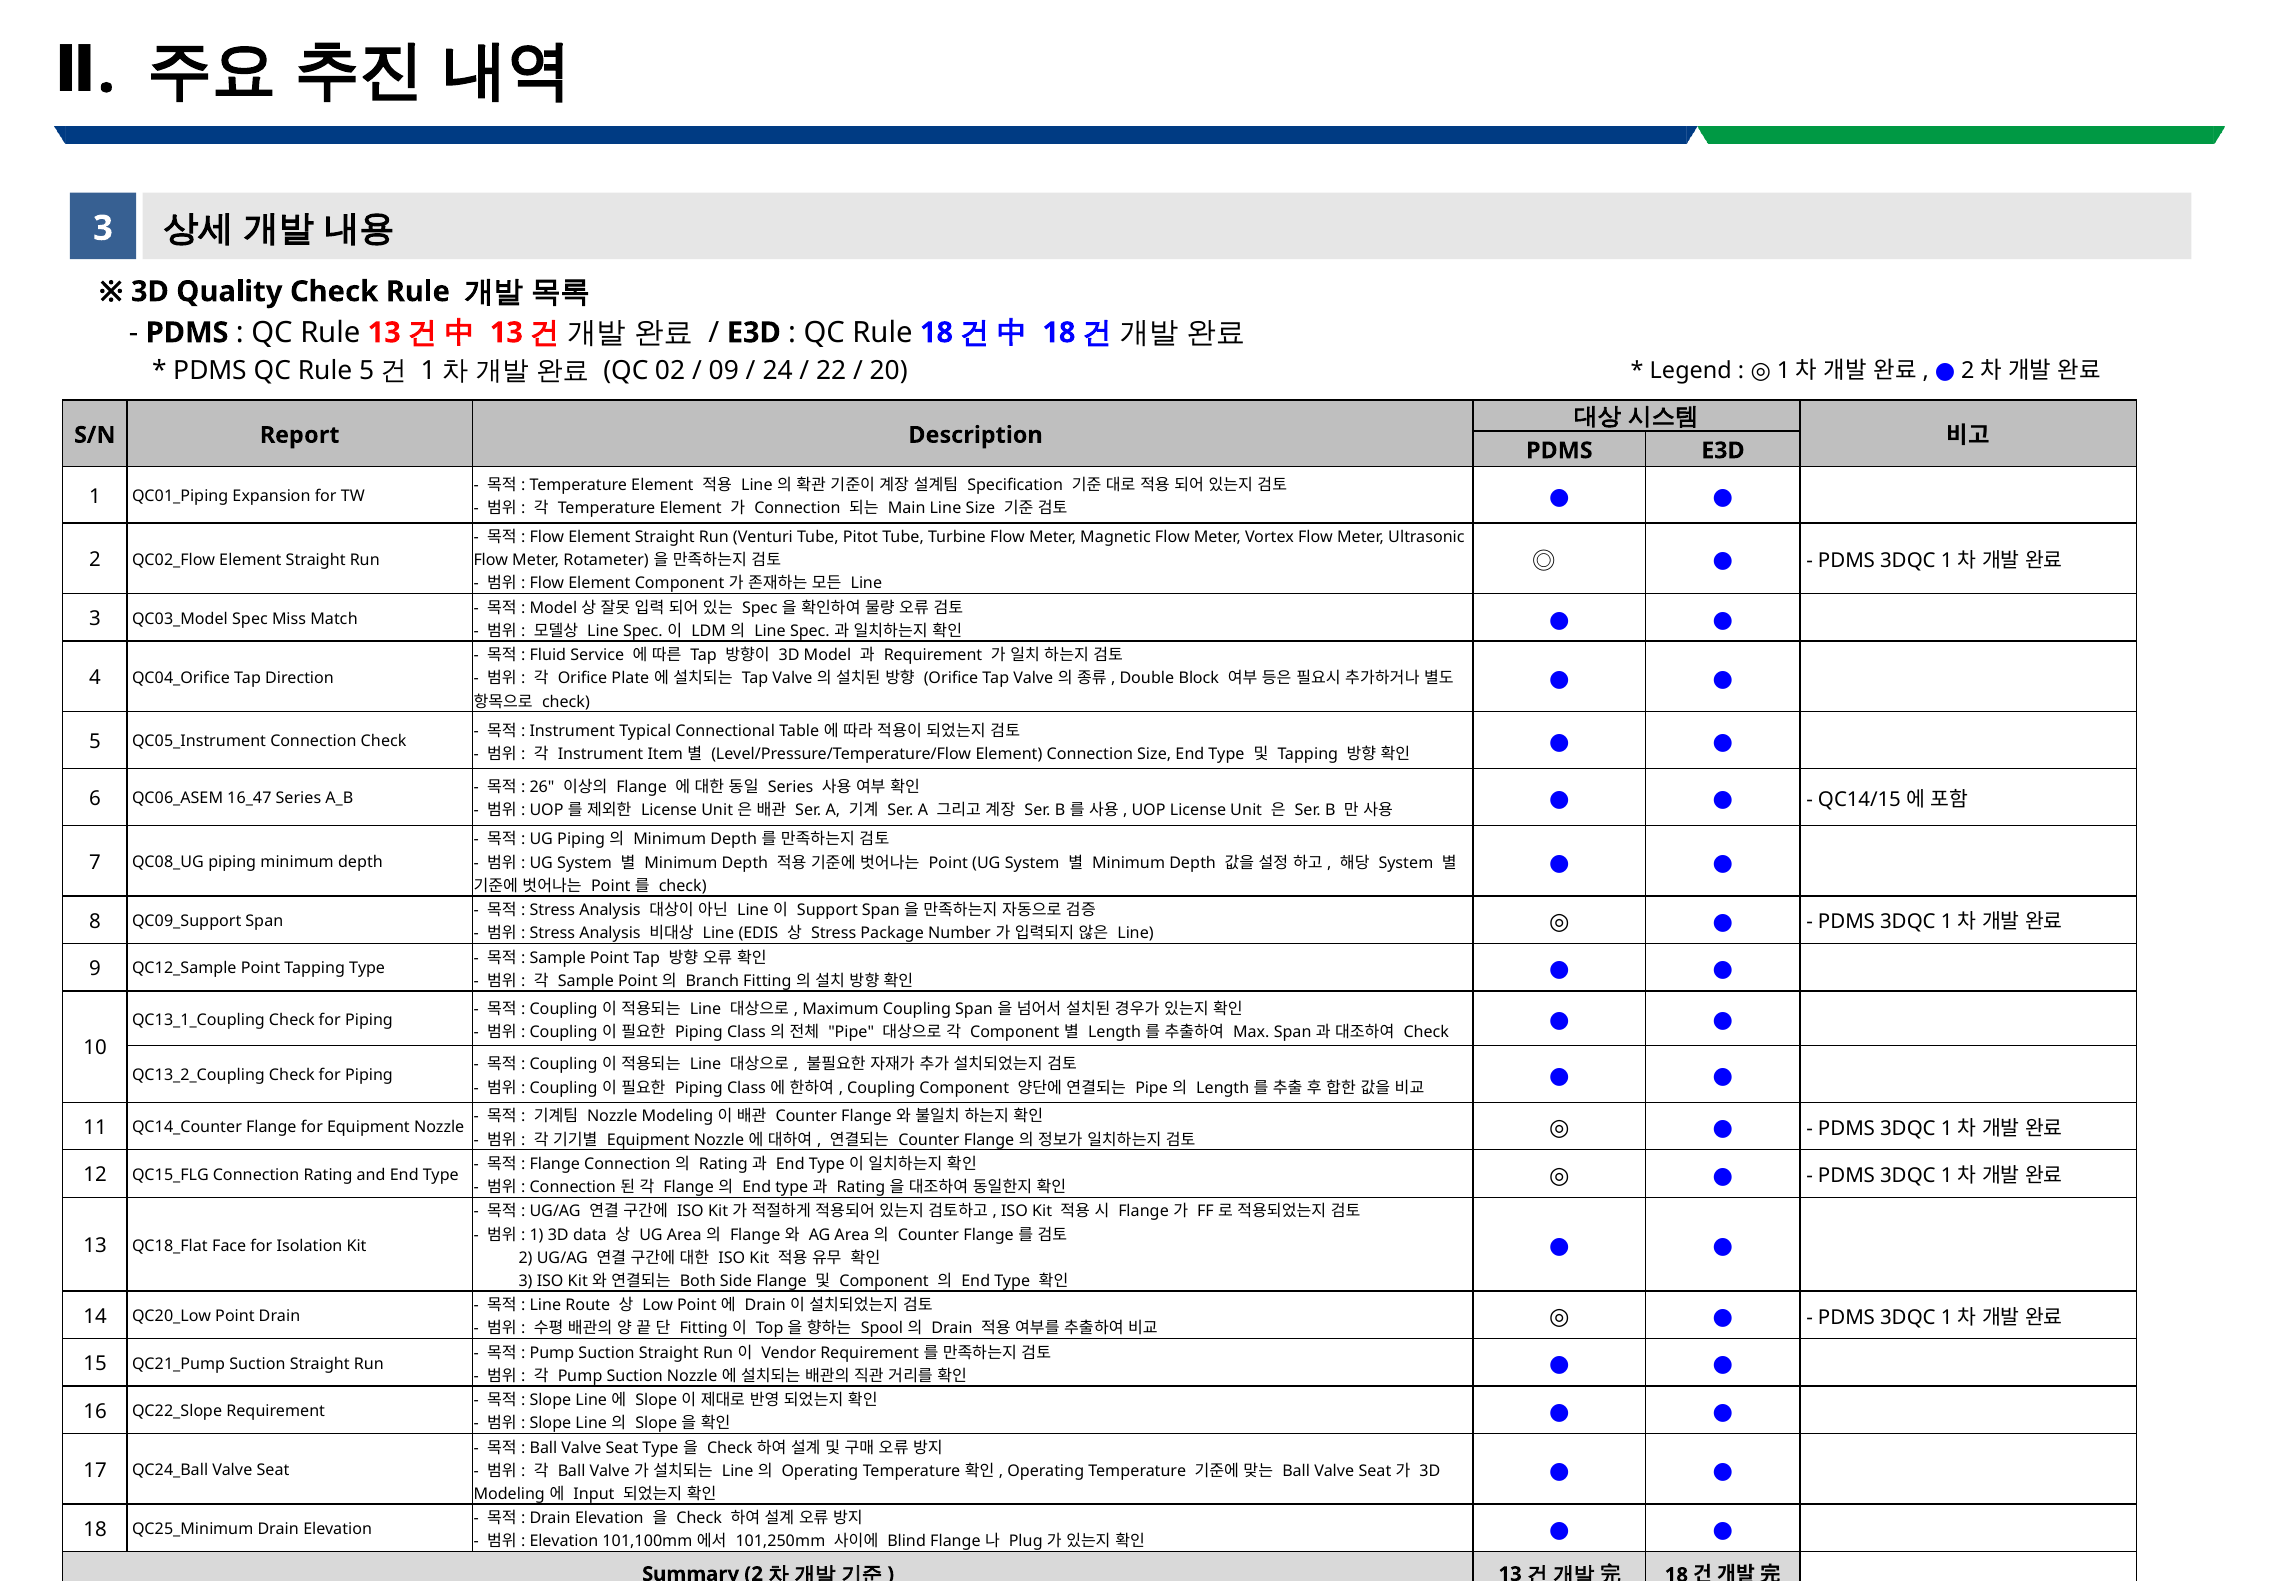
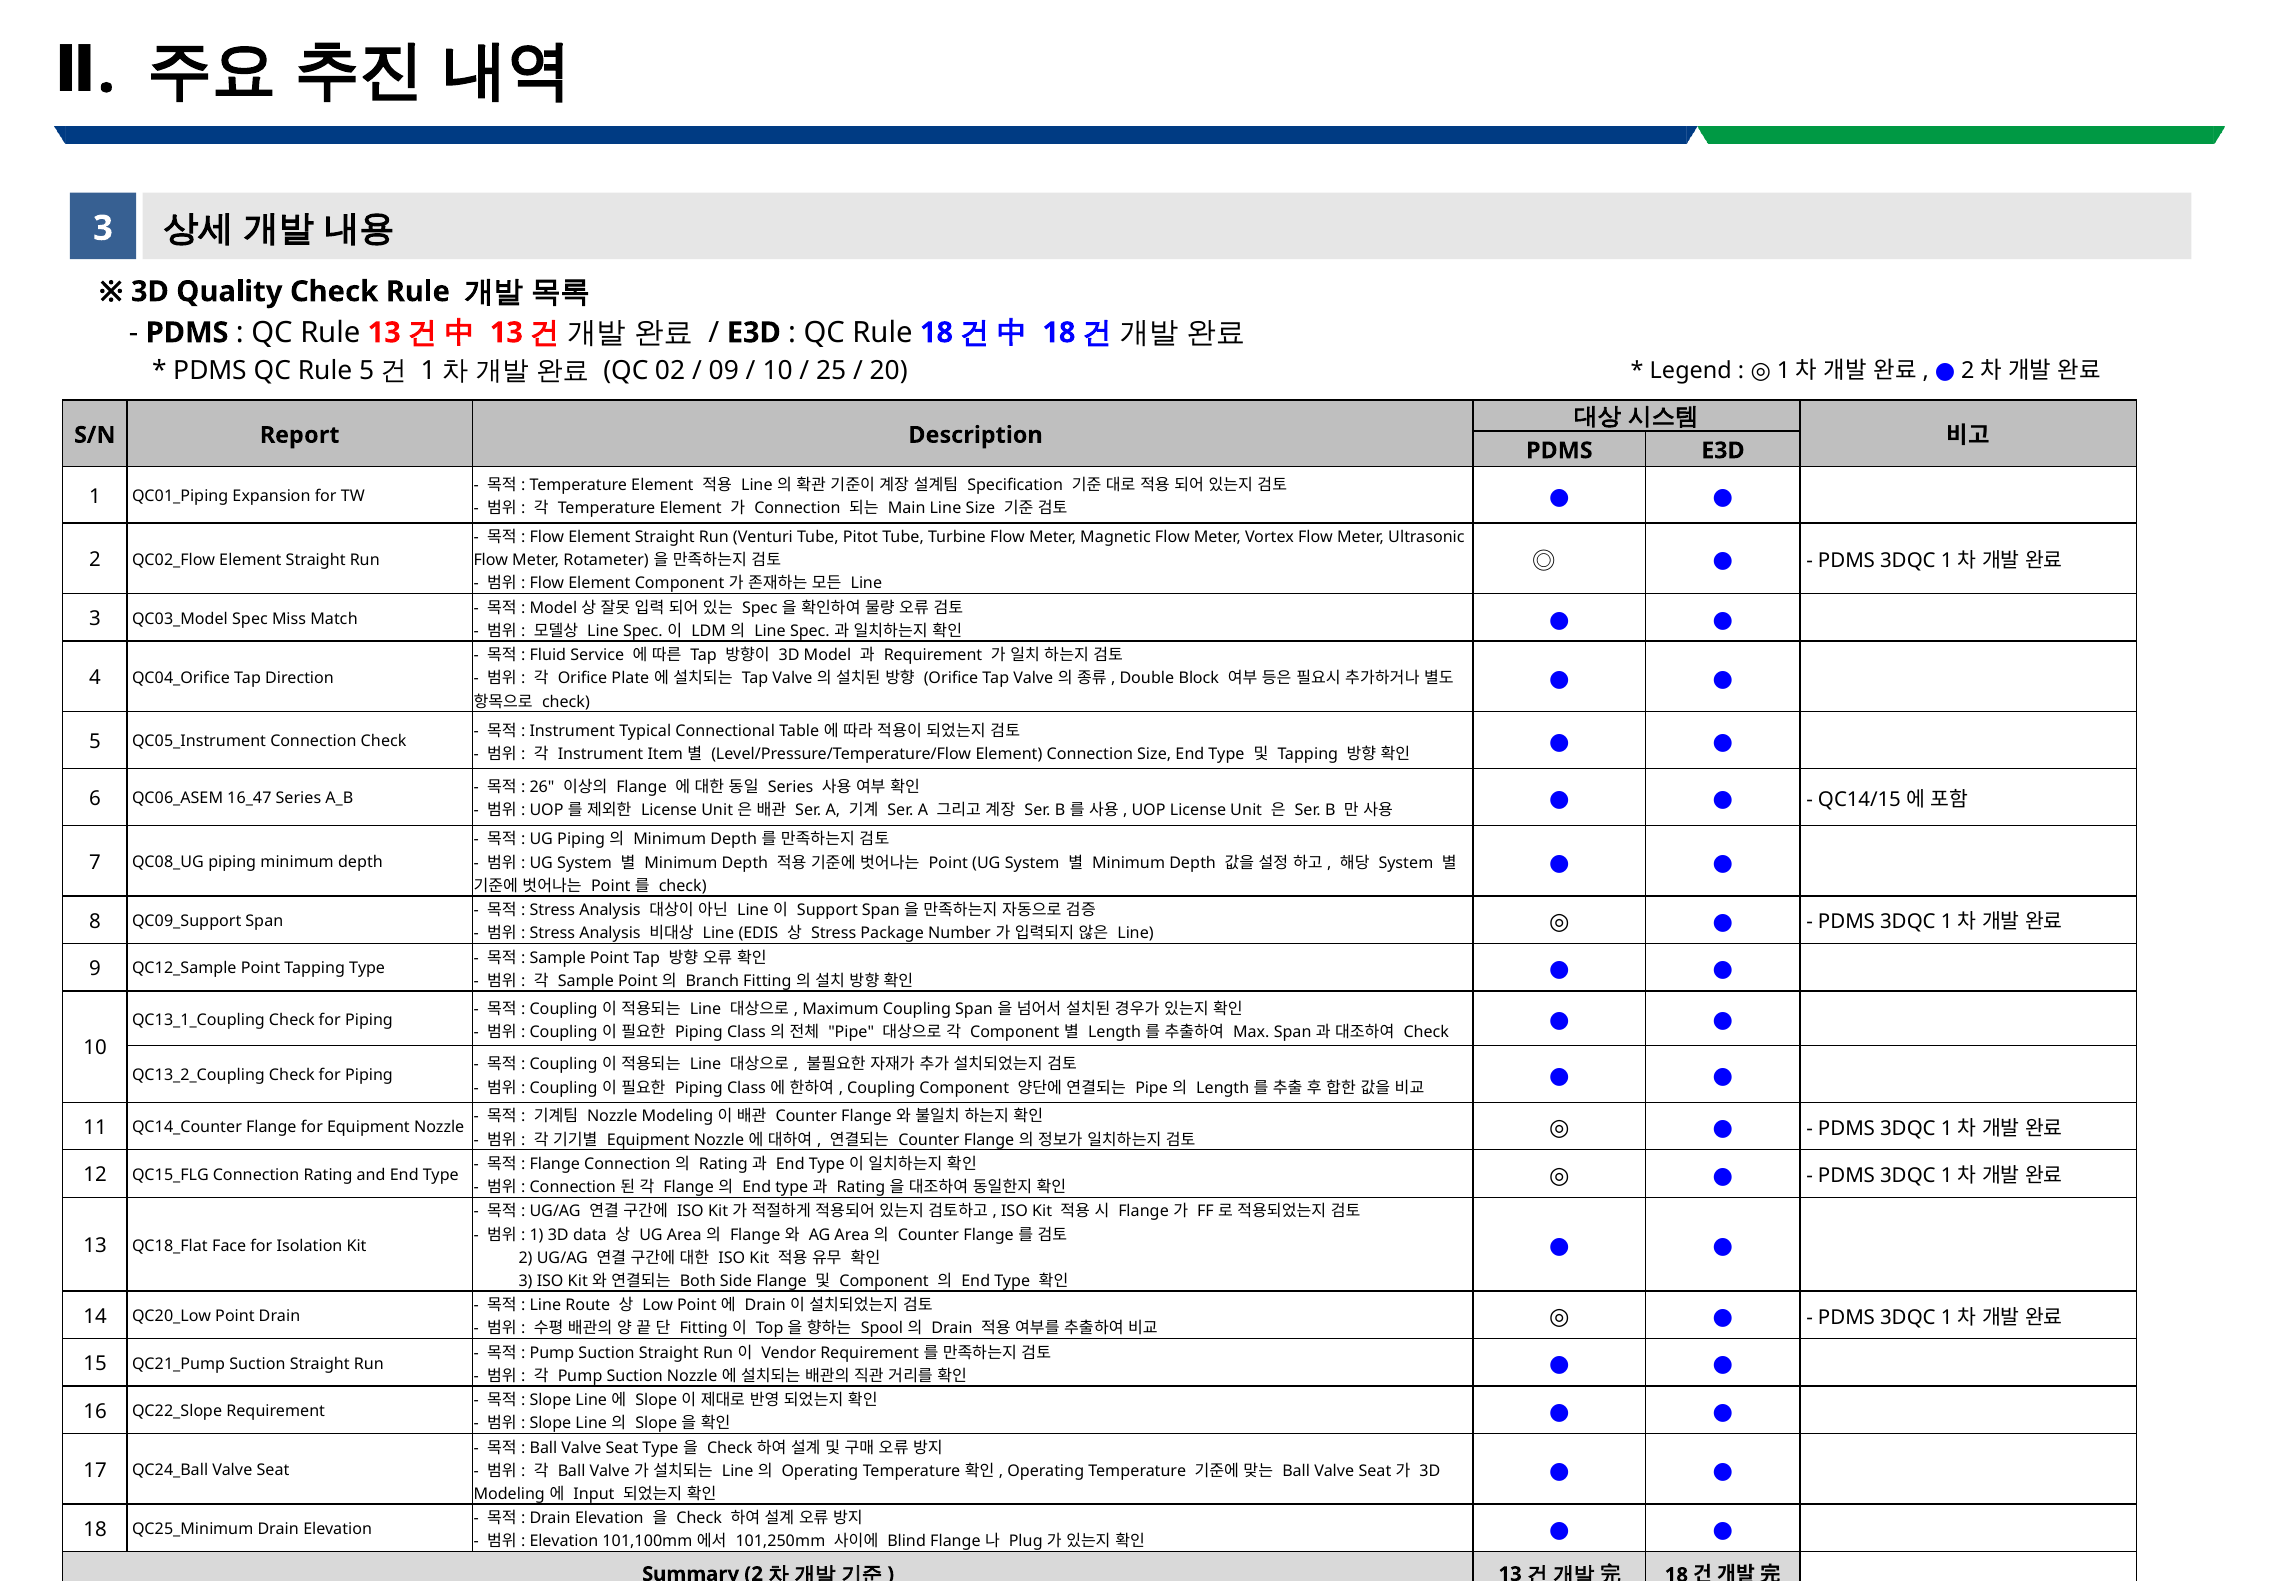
24: 24 -> 10 (778, 371)
22: 22 -> 25 (831, 371)
